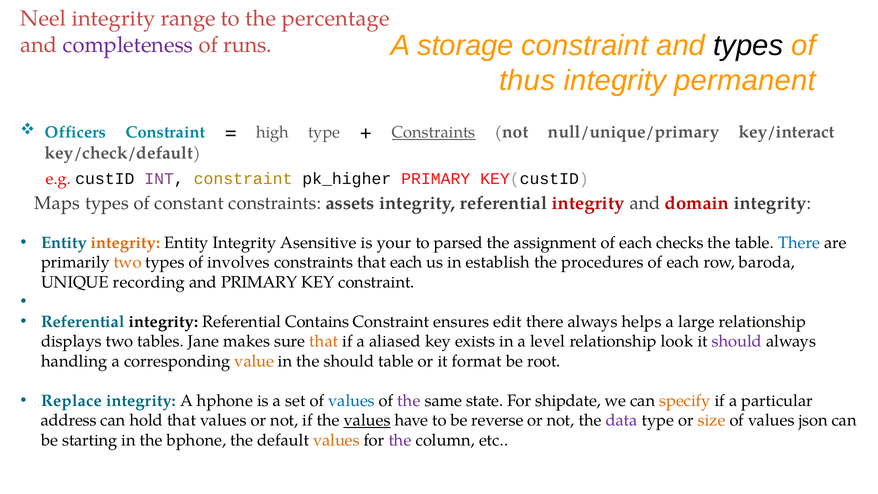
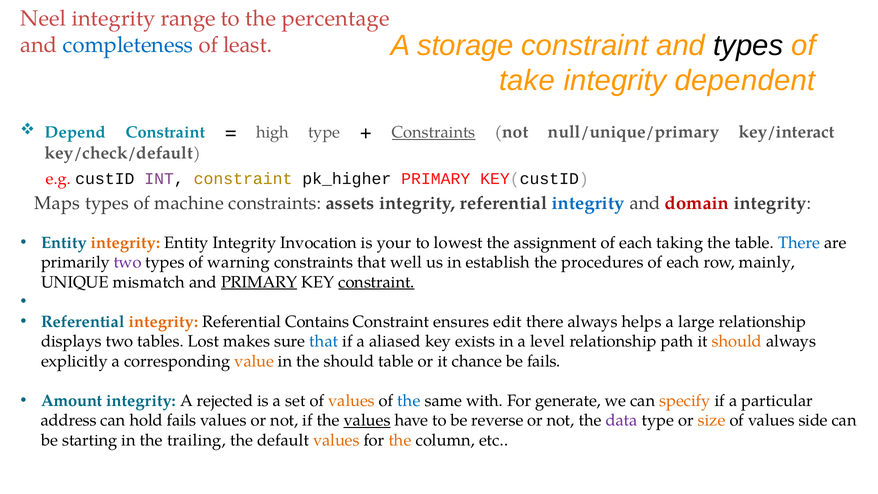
completeness colour: purple -> blue (128, 45)
runs: runs -> least (248, 45)
thus: thus -> take (527, 81)
permanent: permanent -> dependent (745, 81)
Officers: Officers -> Depend (75, 132)
constant: constant -> machine (189, 203)
integrity colour: red -> blue (588, 203)
Asensitive: Asensitive -> Invocation (319, 243)
parsed: parsed -> lowest (458, 243)
checks: checks -> taking (680, 243)
two colour: orange -> purple (128, 262)
involves: involves -> warning (239, 262)
that each: each -> well (406, 262)
baroda: baroda -> mainly (767, 262)
recording: recording -> mismatch (149, 282)
PRIMARY underline: none -> present (259, 282)
constraint underline: none -> present (376, 282)
integrity colour: black -> orange (164, 322)
Jane: Jane -> Lost (204, 341)
that colour: orange -> blue (324, 341)
look: look -> path (677, 341)
should colour: purple -> orange (737, 341)
handling: handling -> explicitly (74, 361)
format: format -> chance (477, 361)
be root: root -> fails (544, 361)
Replace: Replace -> Amount (72, 401)
hphone: hphone -> rejected (225, 401)
values colour: blue -> orange (351, 401)
the colour: purple -> blue (409, 401)
state: state -> with (485, 401)
shipdate: shipdate -> generate (568, 401)
hold that: that -> fails (182, 420)
json: json -> side (813, 420)
bphone: bphone -> trailing (196, 440)
the colour: purple -> orange (400, 440)
